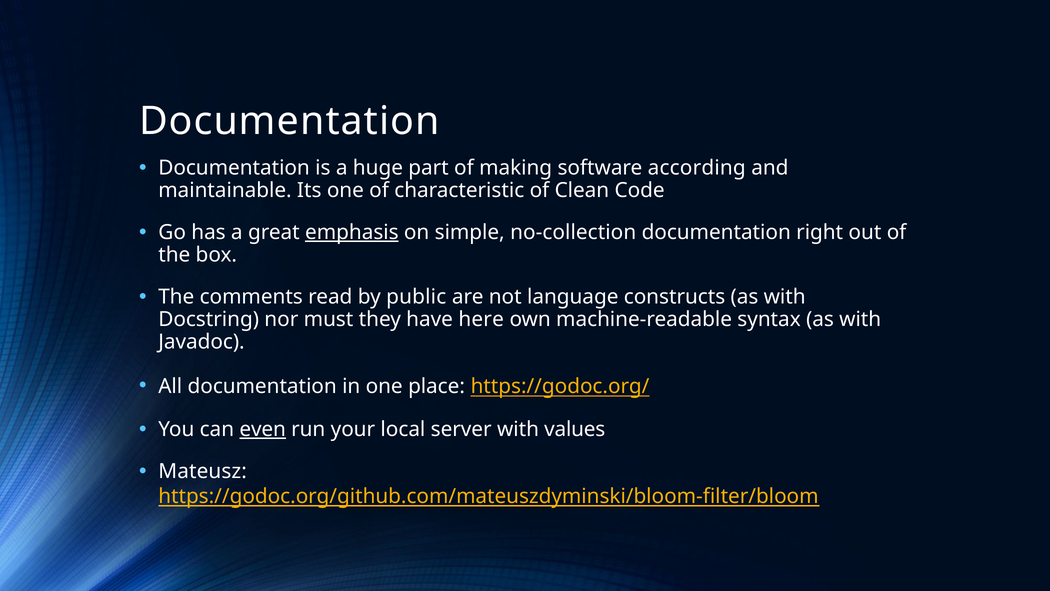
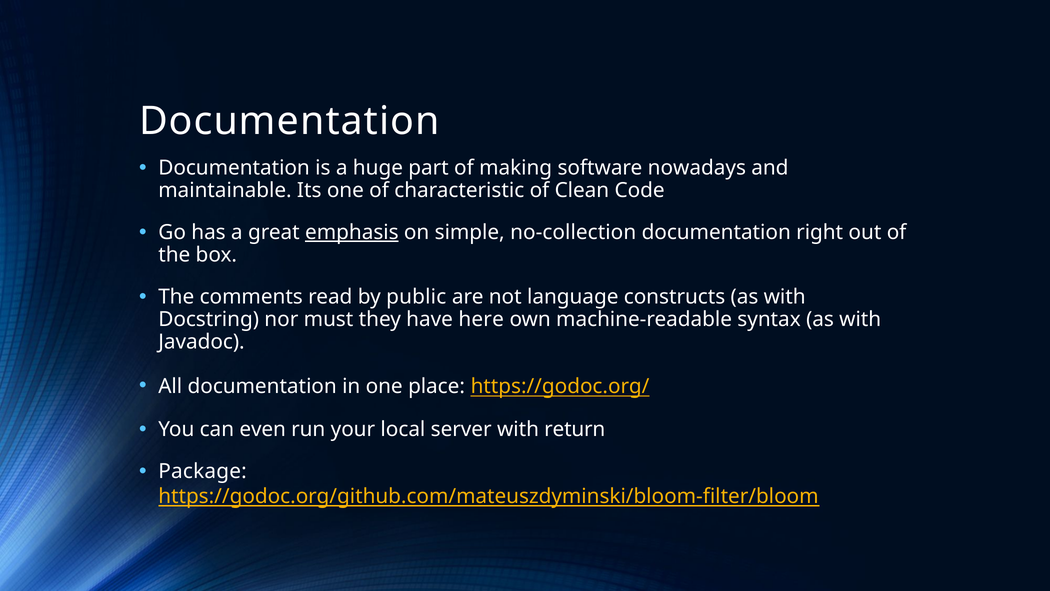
according: according -> nowadays (697, 168)
even underline: present -> none (263, 429)
values: values -> return (575, 429)
Mateusz: Mateusz -> Package (203, 471)
